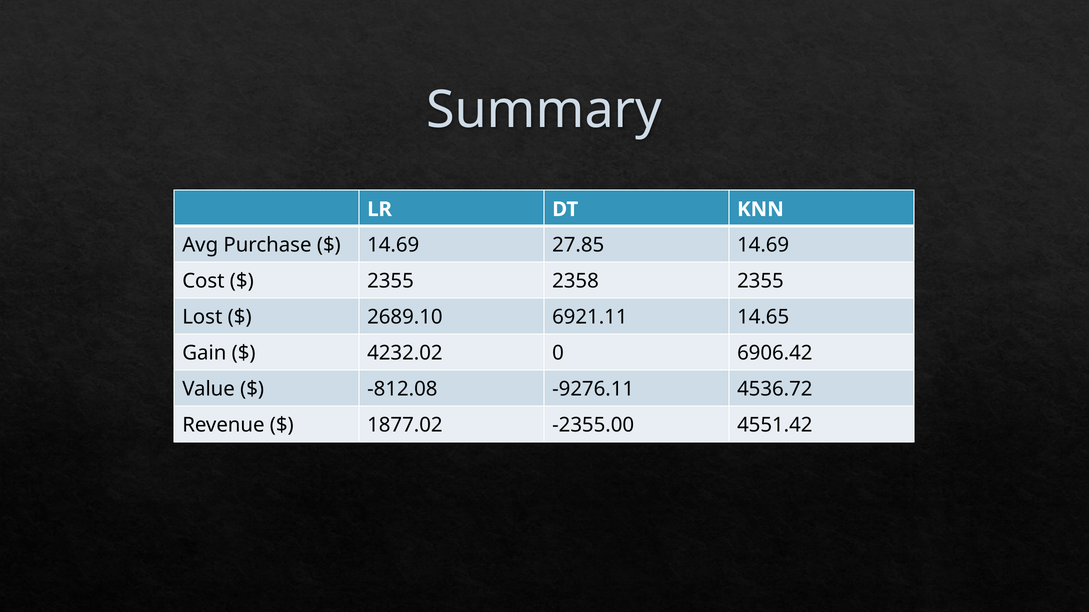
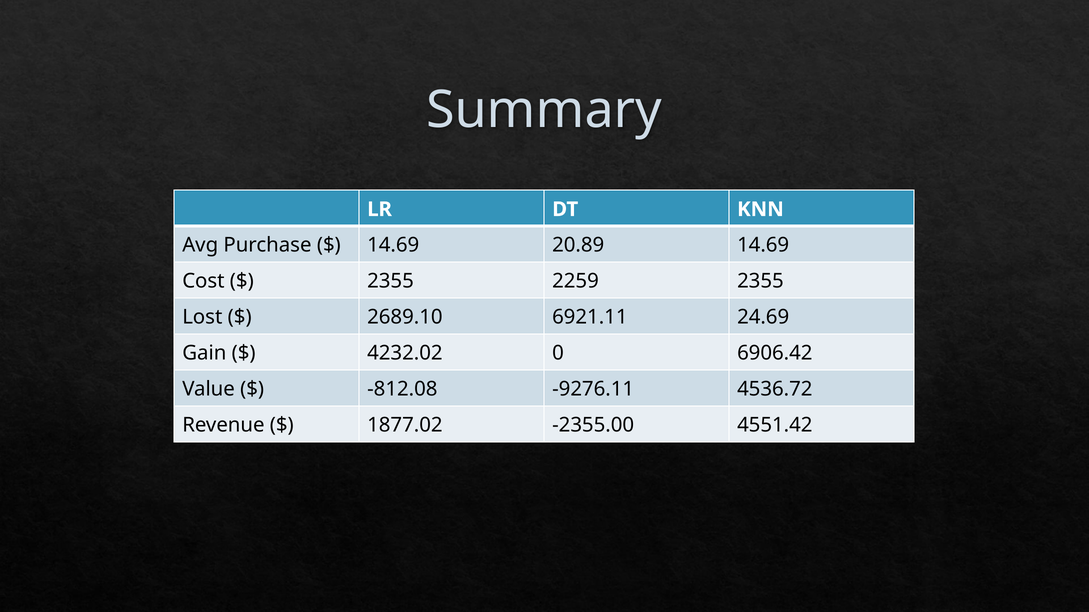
27.85: 27.85 -> 20.89 (578, 245)
2358: 2358 -> 2259 (575, 281)
14.65: 14.65 -> 24.69 (763, 317)
